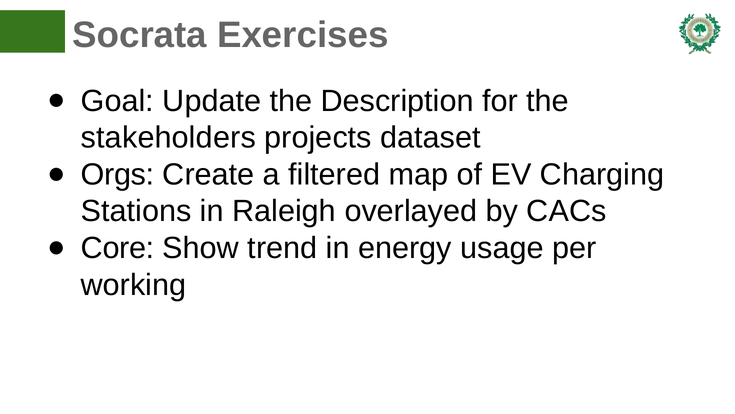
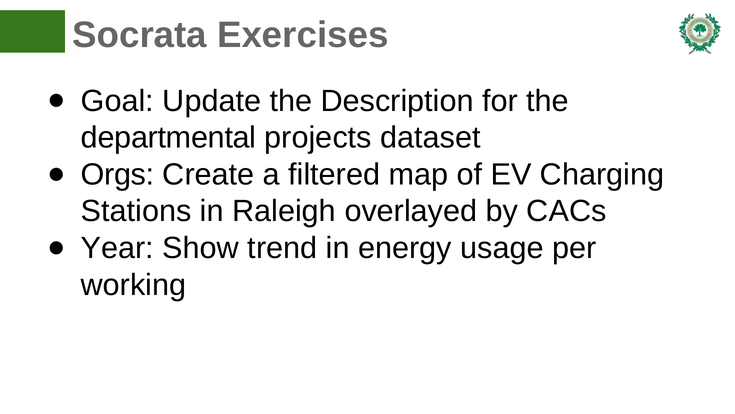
stakeholders: stakeholders -> departmental (169, 138)
Core: Core -> Year (117, 248)
